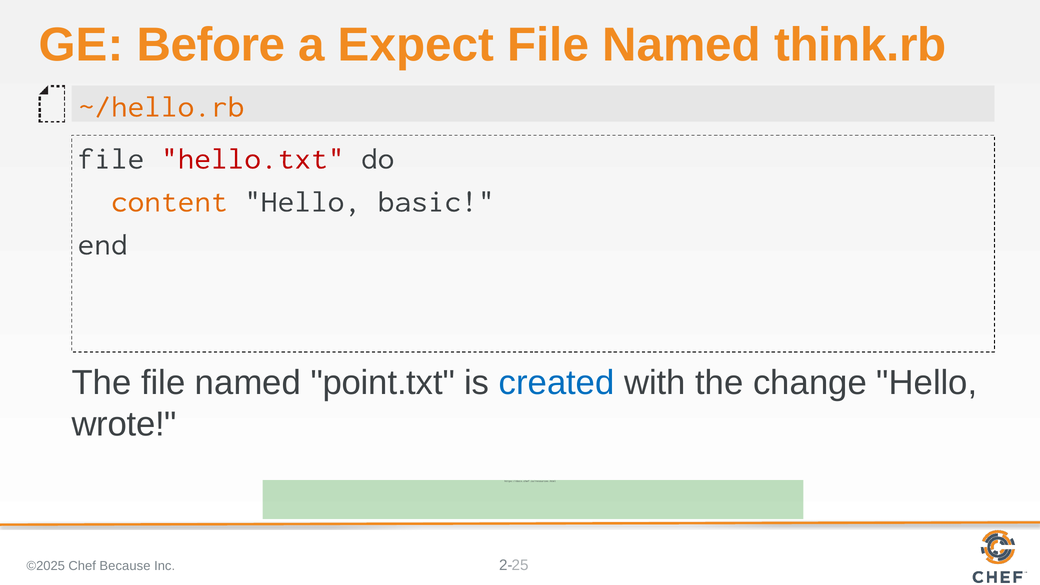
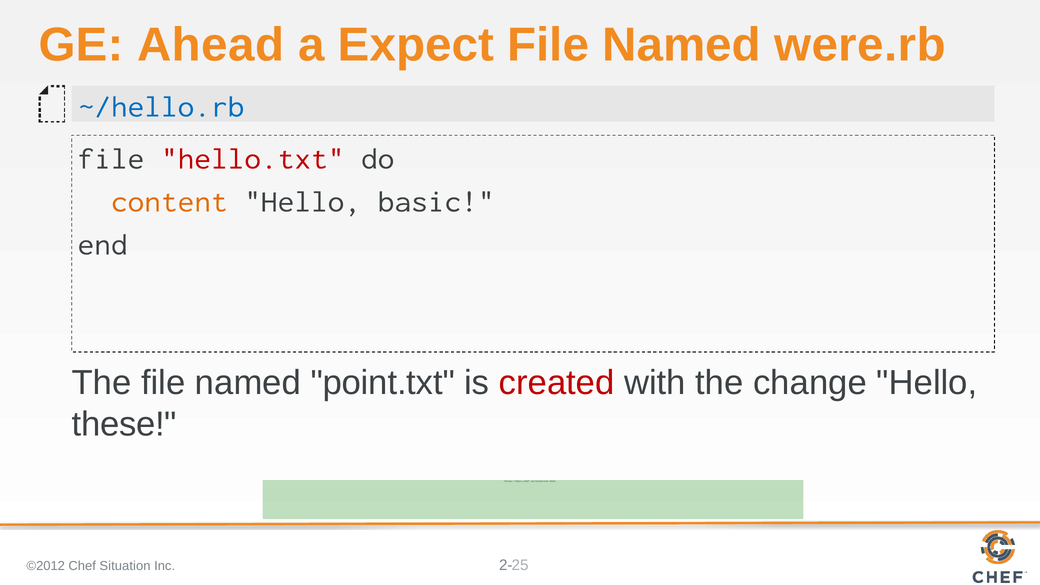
Before: Before -> Ahead (211, 45)
think.rb: think.rb -> were.rb (860, 45)
~/hello.rb colour: orange -> blue (161, 106)
created colour: blue -> red (557, 383)
wrote: wrote -> these (124, 424)
©2025: ©2025 -> ©2012 (46, 566)
Because: Because -> Situation (125, 566)
